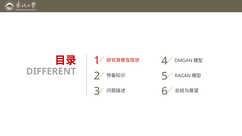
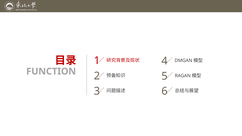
DIFFERENT: DIFFERENT -> FUNCTION (51, 71)
